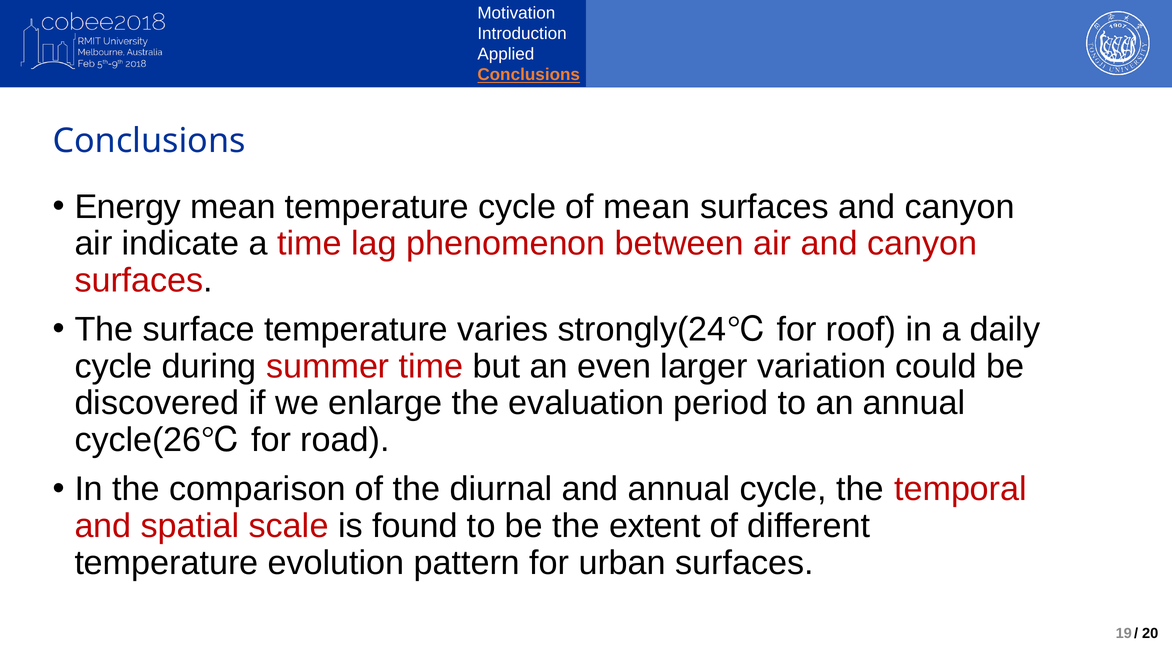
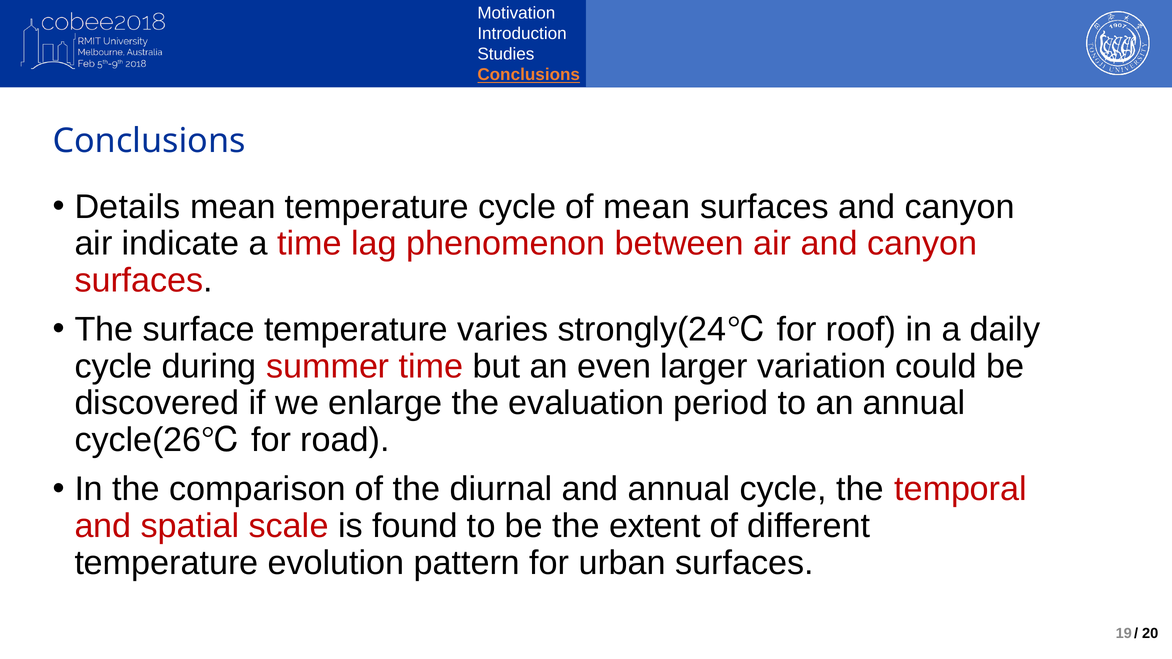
Applied: Applied -> Studies (506, 54)
Energy: Energy -> Details (127, 207)
